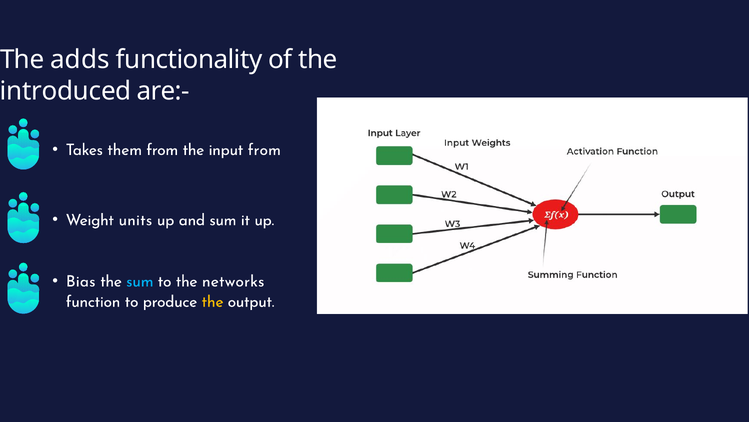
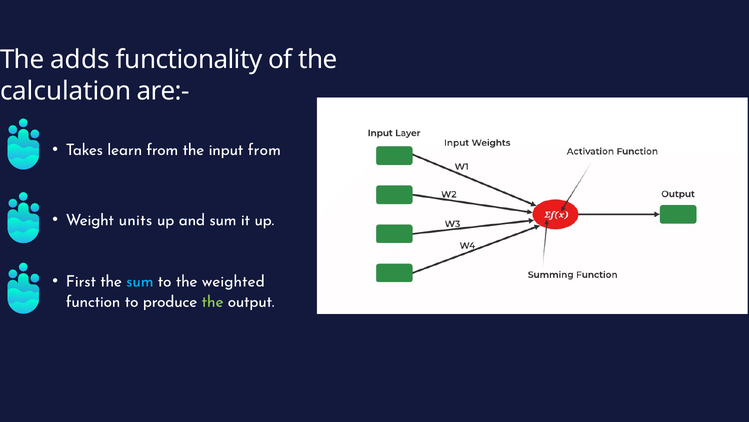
introduced: introduced -> calculation (66, 91)
them: them -> learn (125, 150)
Bias: Bias -> First (81, 281)
networks: networks -> weighted (233, 281)
the colour: yellow -> light green (213, 301)
